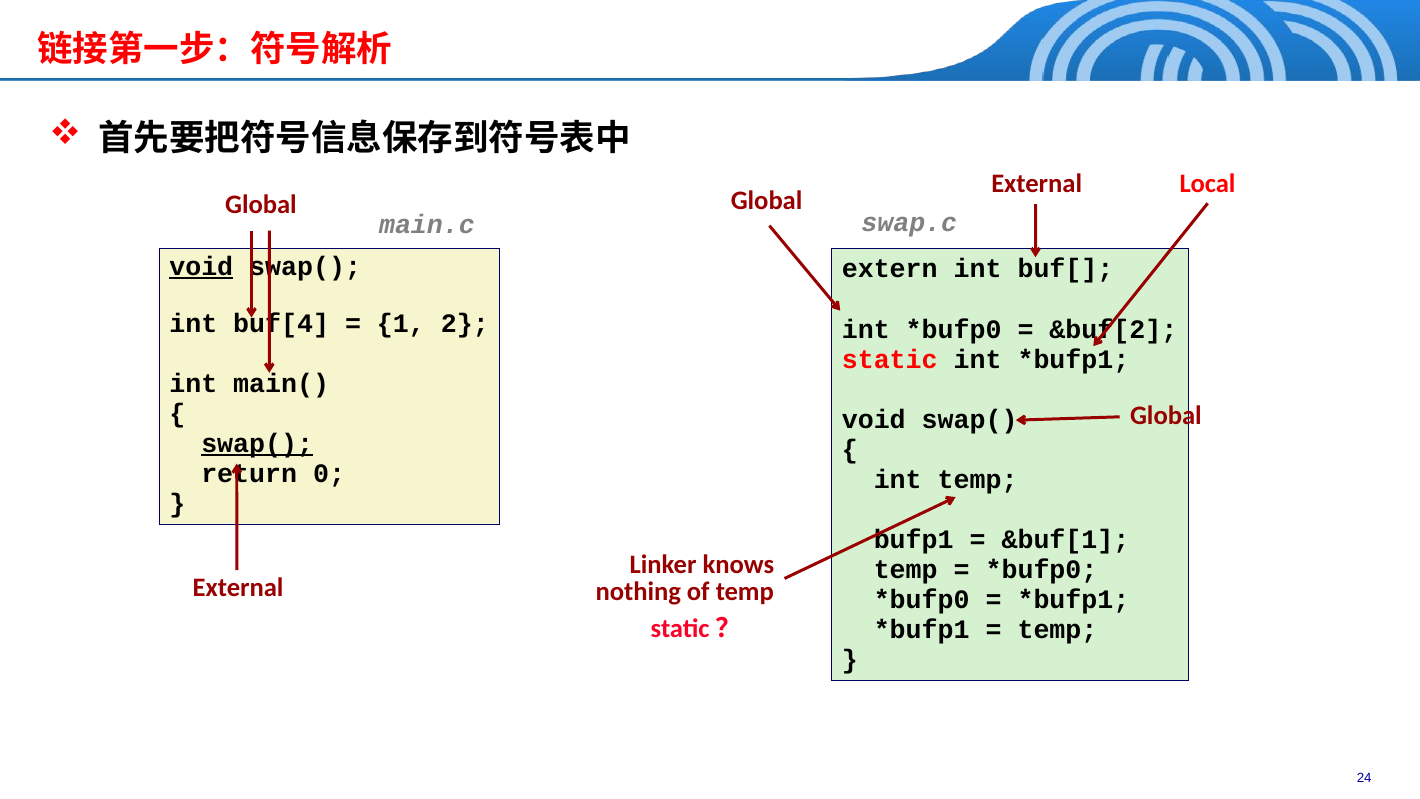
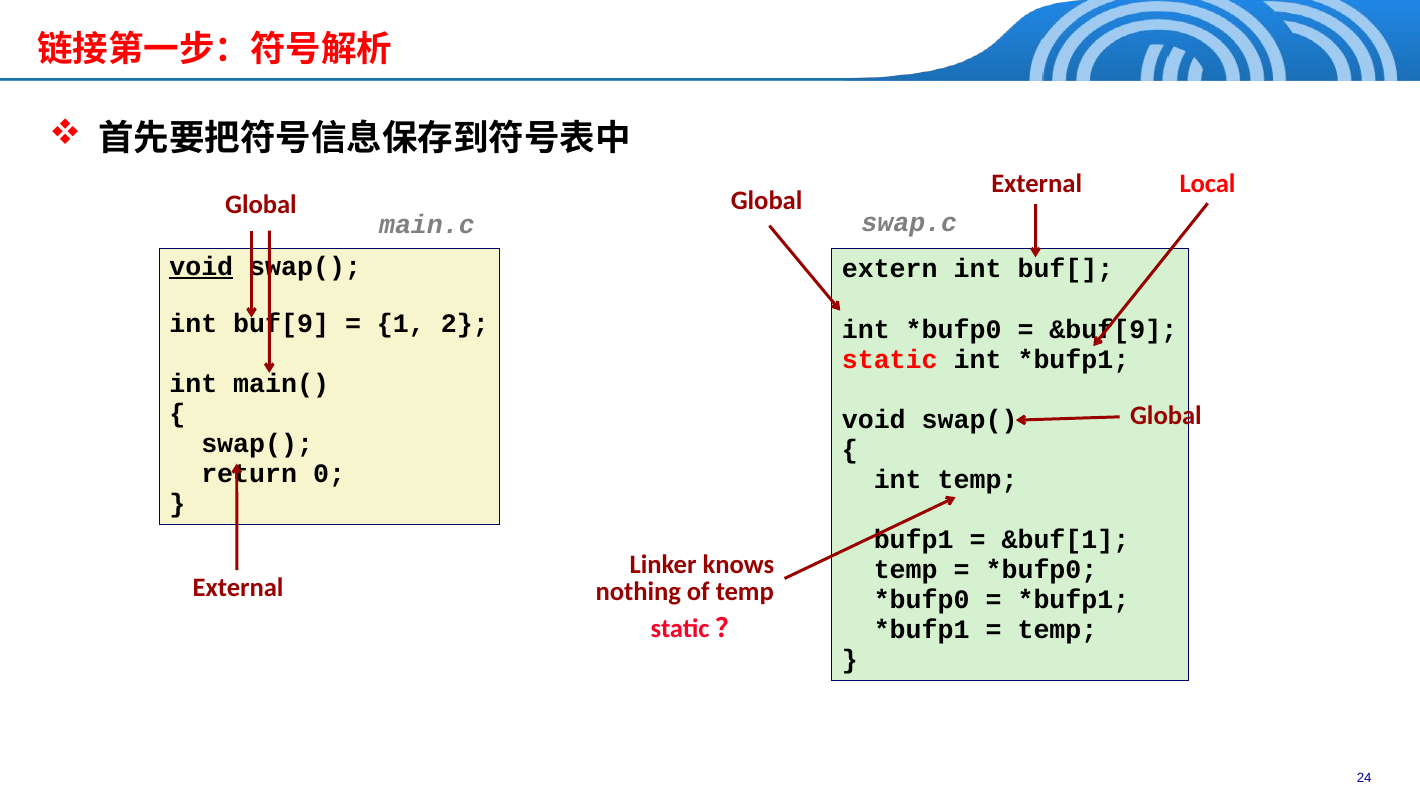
buf[4: buf[4 -> buf[9 (281, 323)
&buf[2: &buf[2 -> &buf[9 (1113, 329)
swap( underline: present -> none (257, 443)
